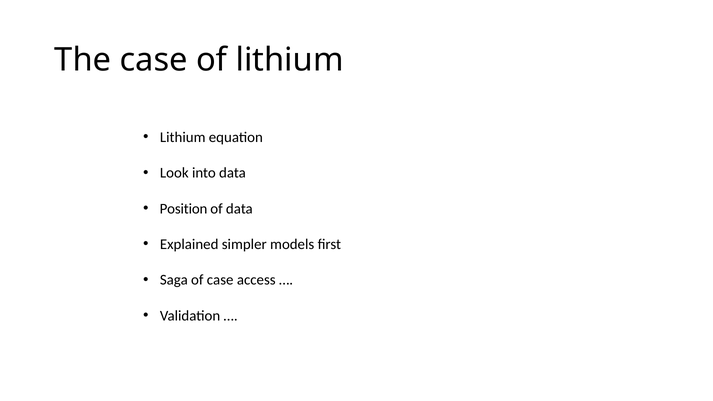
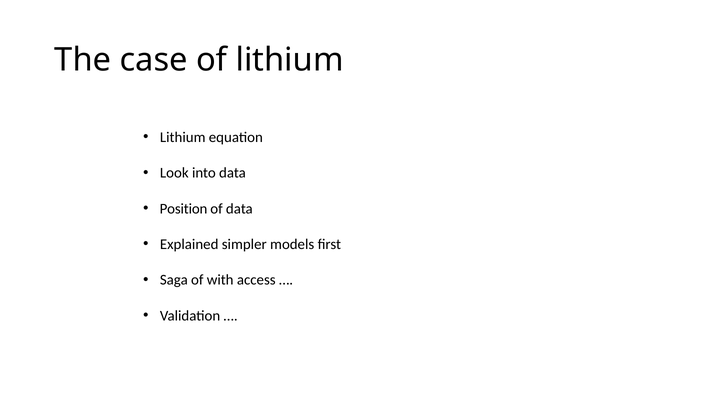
of case: case -> with (220, 280)
